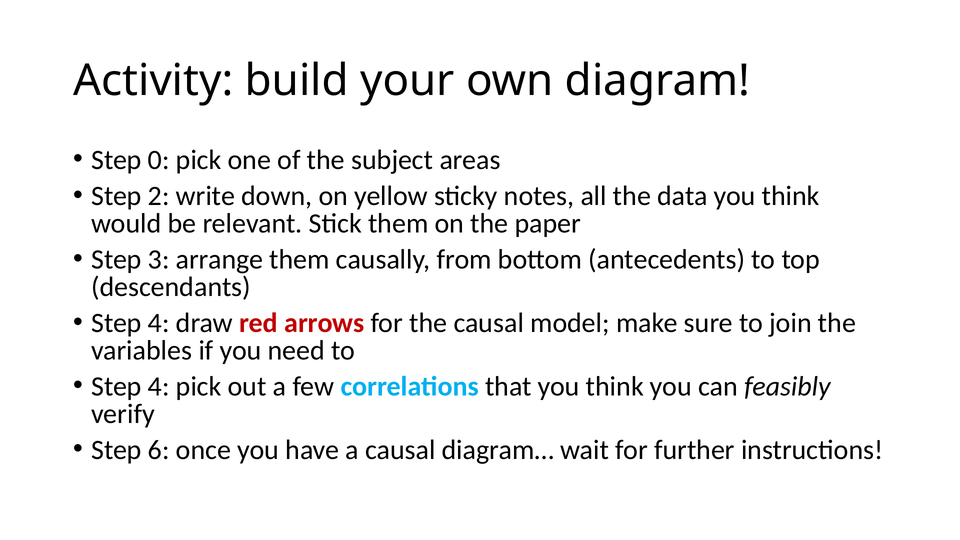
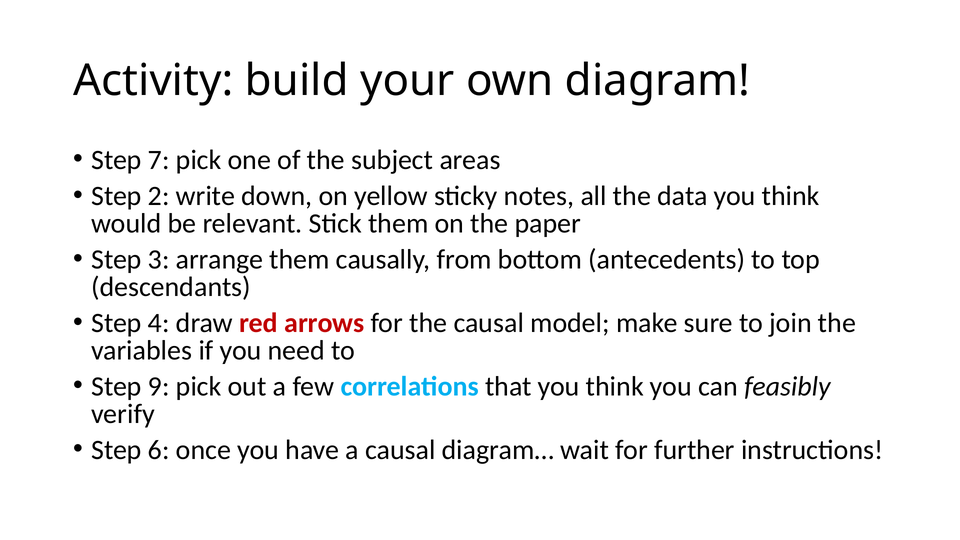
0: 0 -> 7 (159, 160)
4: 4 -> 9 (159, 387)
